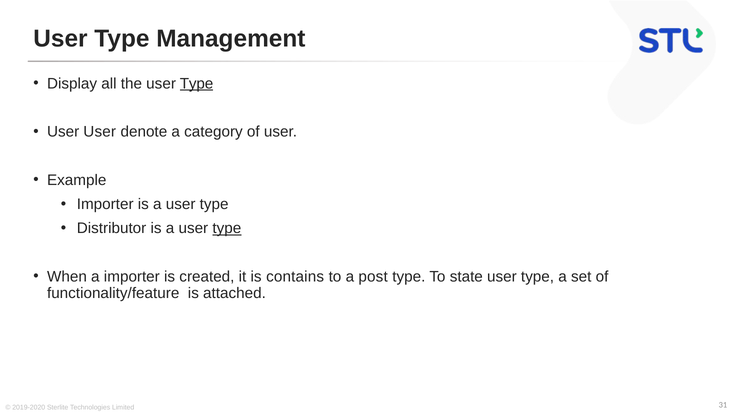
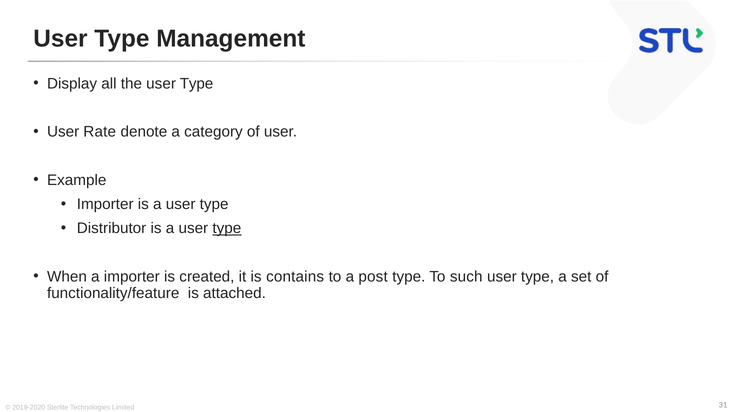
Type underline: present -> none (197, 83)
User User: User -> Rate (100, 132)
state: state -> such (466, 276)
